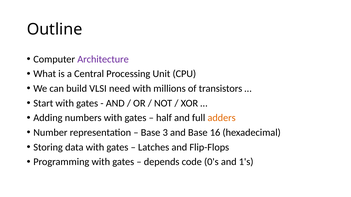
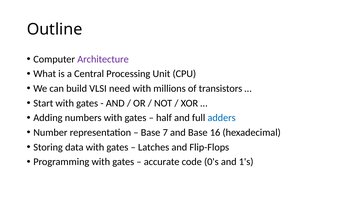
adders colour: orange -> blue (222, 118)
3: 3 -> 7 (165, 133)
depends: depends -> accurate (162, 162)
